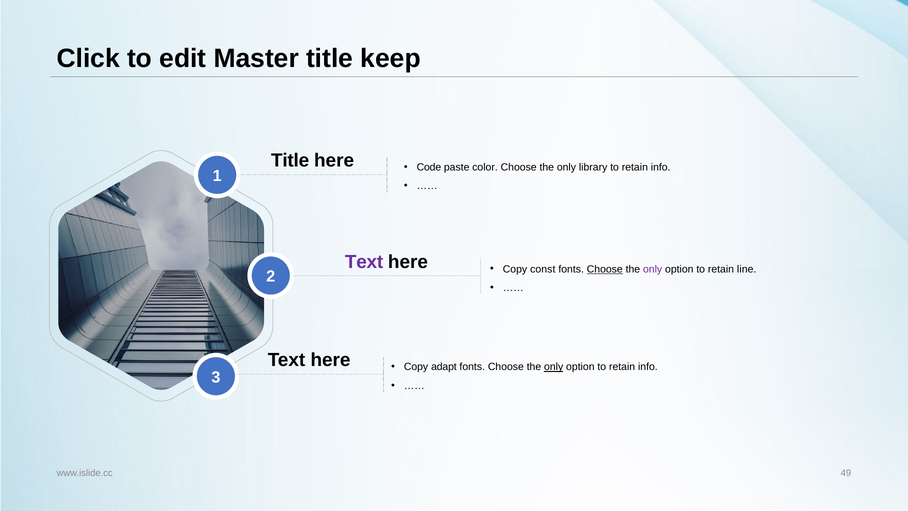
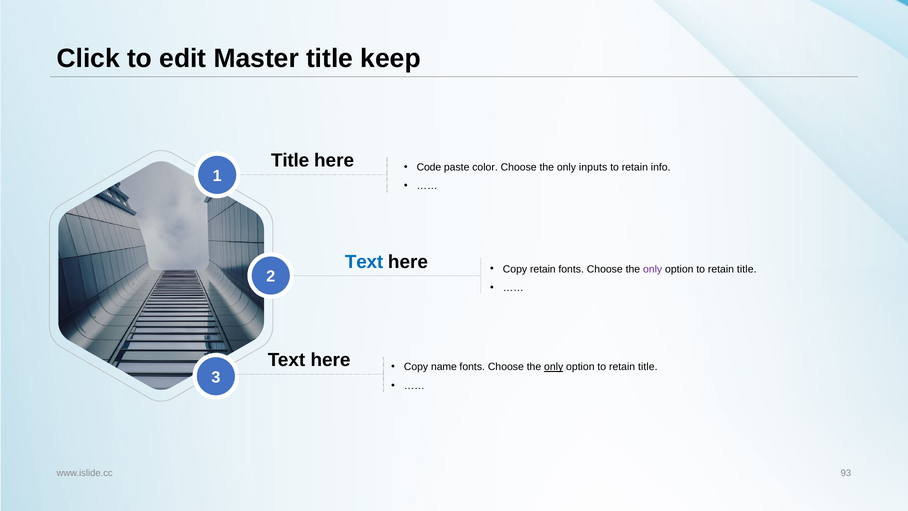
library: library -> inputs (593, 167)
Text colour: purple -> blue (364, 262)
Copy const: const -> retain (543, 269)
Choose underline: present -> none (605, 269)
line: line -> title (747, 269)
adapt: adapt -> name (444, 367)
info: info -> title (648, 367)
49: 49 -> 93 (846, 473)
